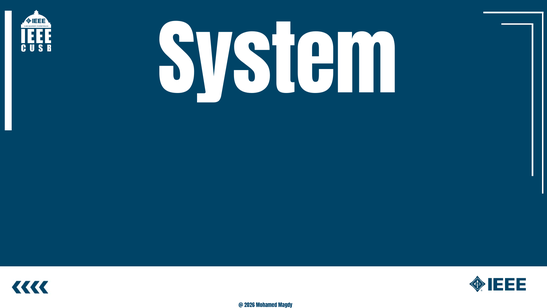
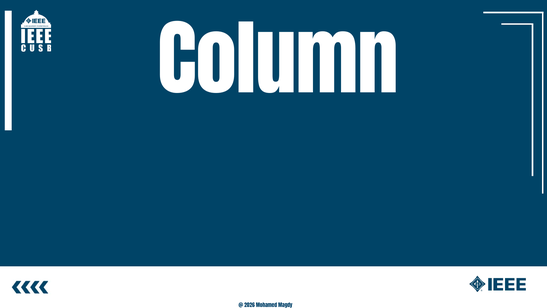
System: System -> Column (278, 65)
